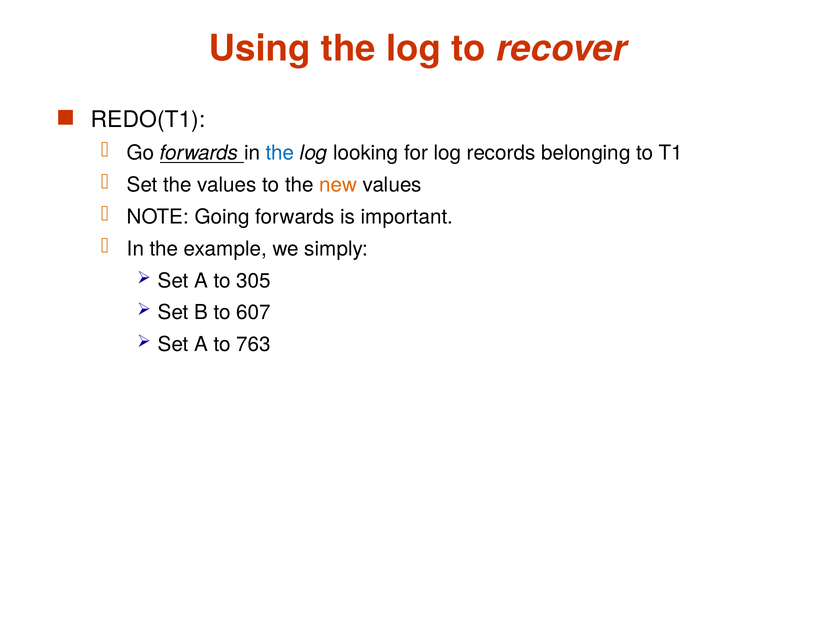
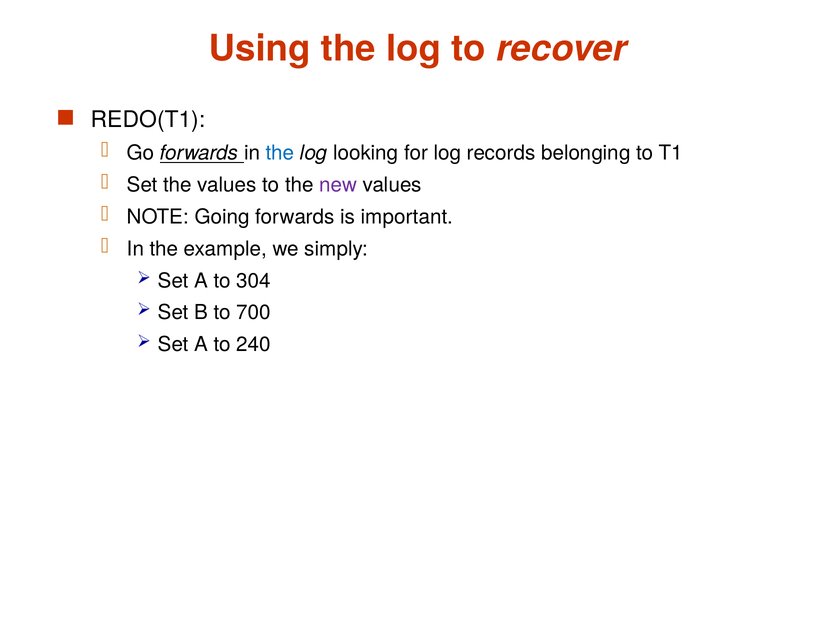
new colour: orange -> purple (338, 185)
305: 305 -> 304 (254, 281)
607: 607 -> 700 (254, 313)
763: 763 -> 240 (254, 345)
